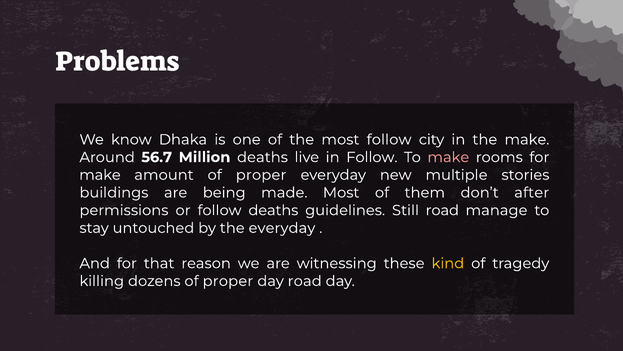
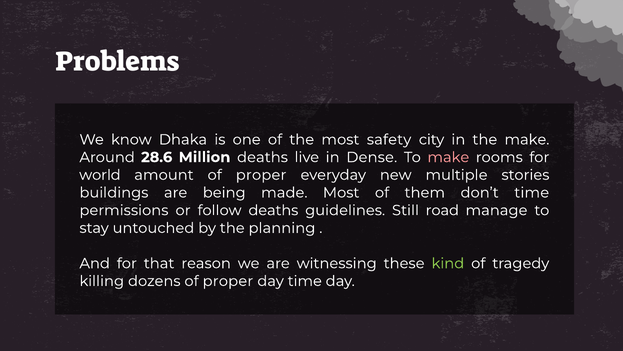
most follow: follow -> safety (389, 139)
56.7: 56.7 -> 28.6 (157, 157)
in Follow: Follow -> Dense (372, 157)
make: make -> world (100, 175)
don’t after: after -> time (532, 192)
the everyday: everyday -> planning (282, 228)
kind colour: yellow -> light green (448, 263)
day road: road -> time (305, 281)
